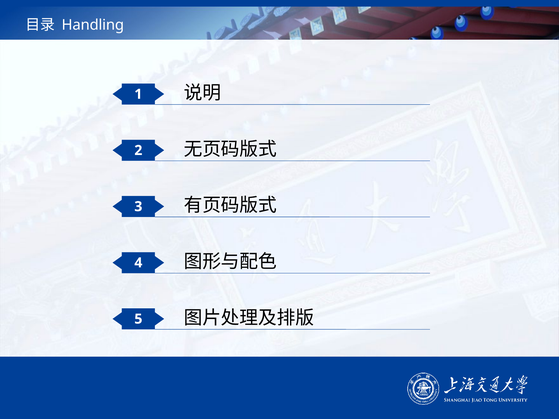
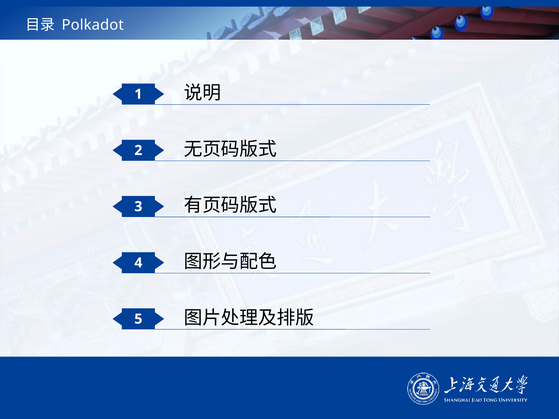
Handling: Handling -> Polkadot (93, 25)
